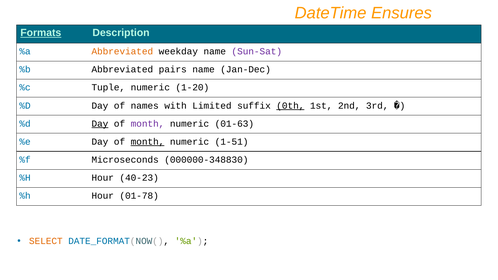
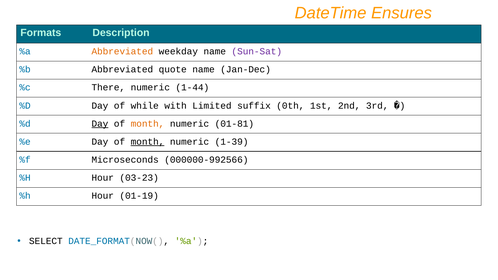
Formats underline: present -> none (41, 33)
pairs: pairs -> quote (173, 70)
Tuple: Tuple -> There (108, 88)
1-20: 1-20 -> 1-44 (192, 88)
names: names -> while (145, 106)
0th underline: present -> none (290, 106)
month colour: purple -> orange (148, 124)
01-63: 01-63 -> 01-81 (234, 124)
1-51: 1-51 -> 1-39 (232, 142)
000000-348830: 000000-348830 -> 000000-992566 (206, 160)
40-23: 40-23 -> 03-23 (139, 178)
01-78: 01-78 -> 01-19 (139, 196)
SELECT colour: orange -> black (46, 241)
